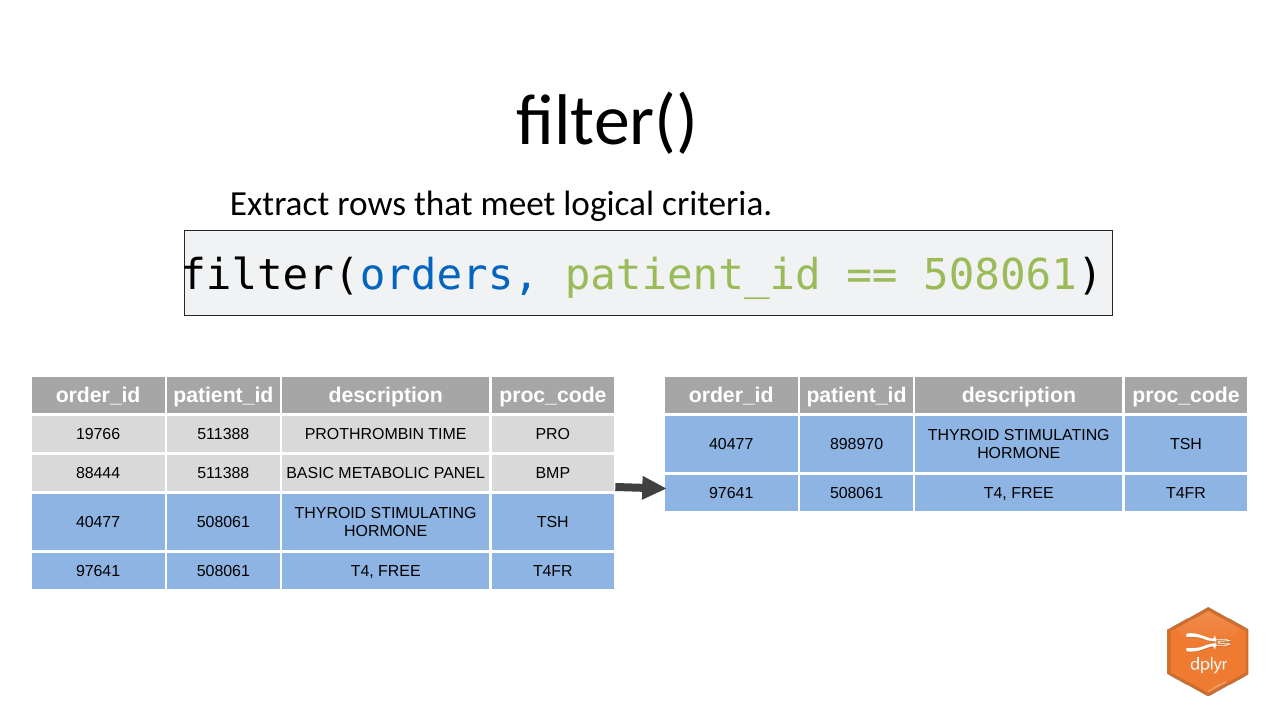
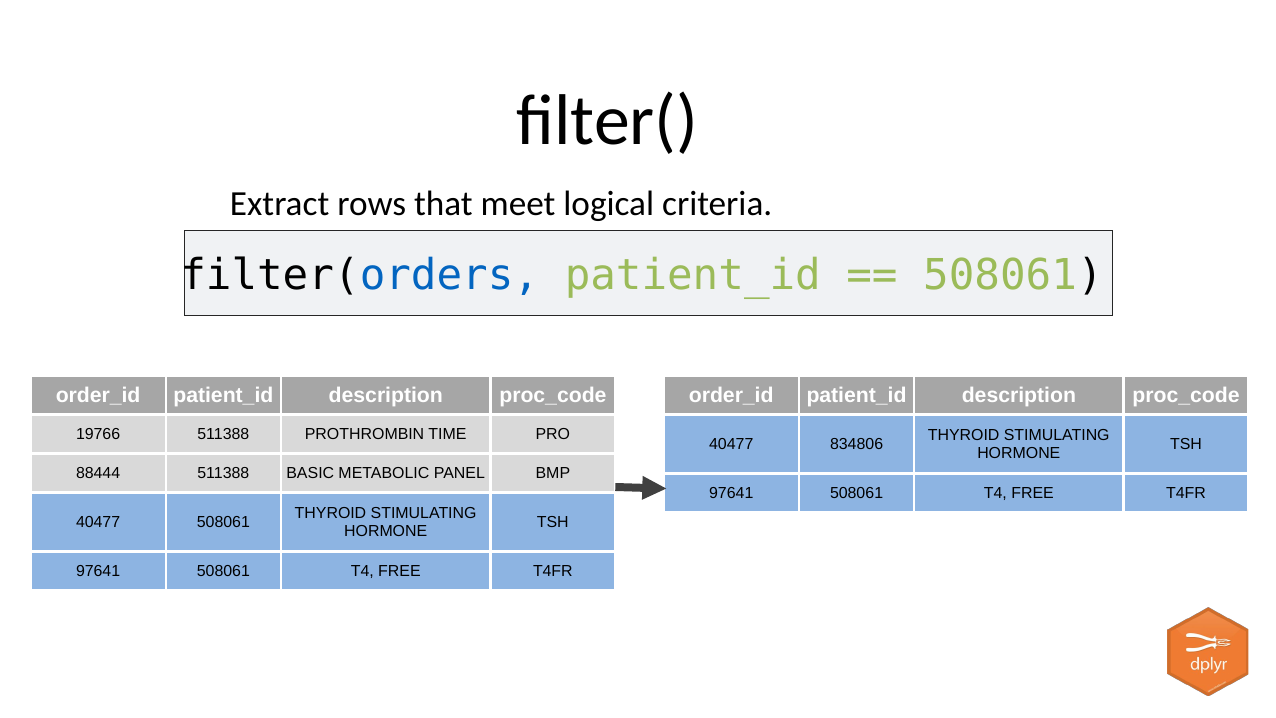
898970: 898970 -> 834806 (857, 444)
